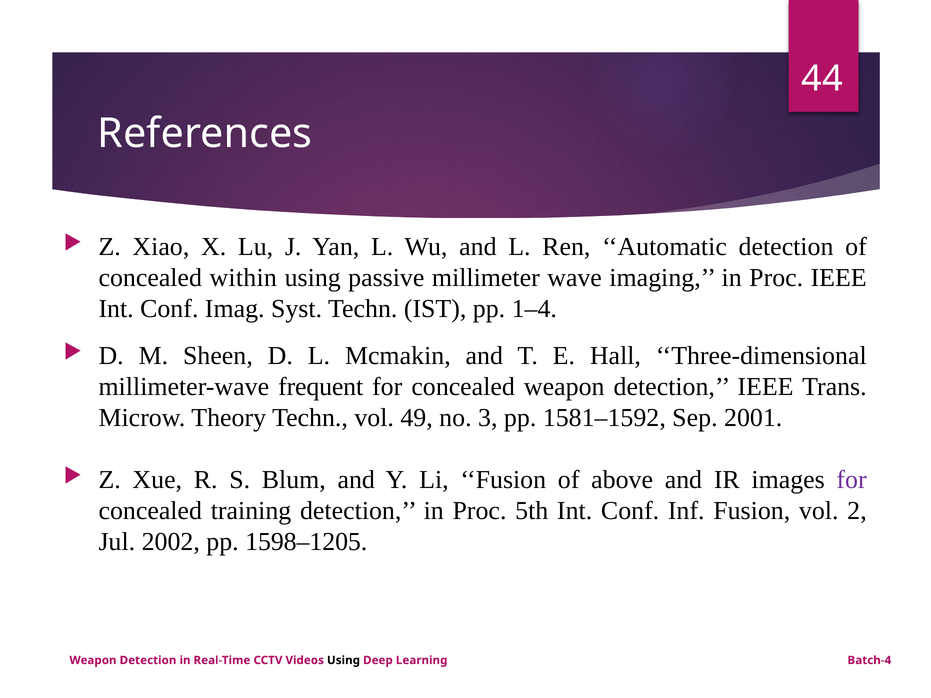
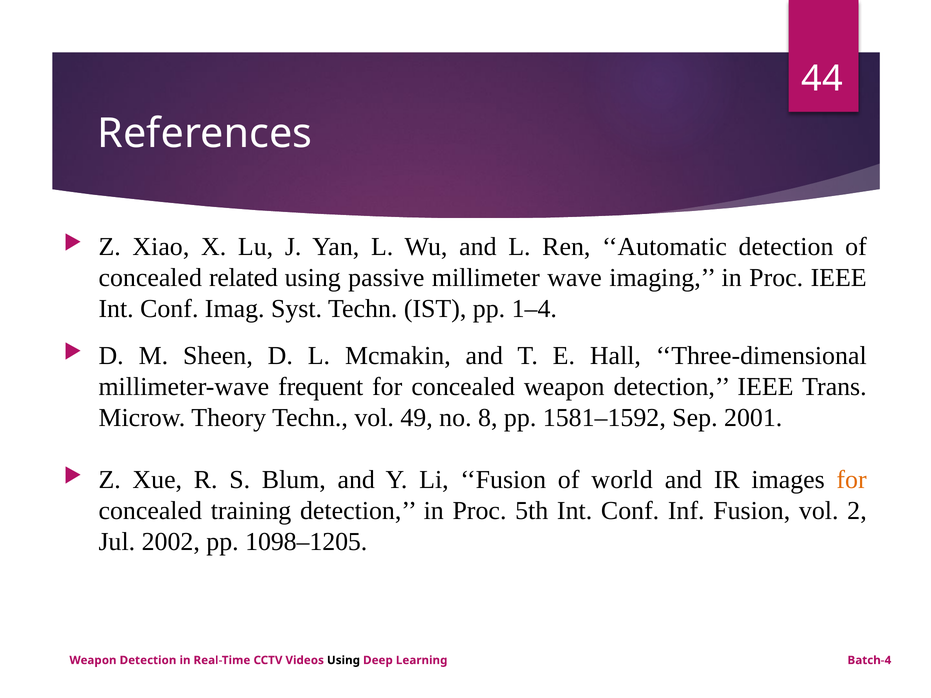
within: within -> related (243, 278)
3: 3 -> 8 (488, 418)
above: above -> world (622, 480)
for colour: purple -> orange (852, 480)
1598–1205: 1598–1205 -> 1098–1205 (306, 542)
